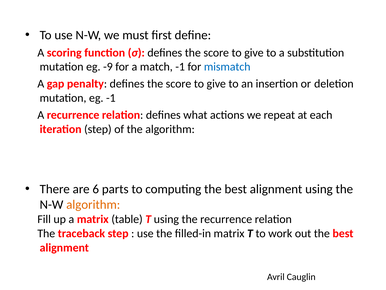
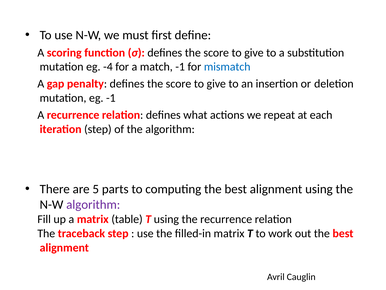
-9: -9 -> -4 (108, 67)
6: 6 -> 5 (96, 189)
algorithm colour: orange -> purple (93, 204)
